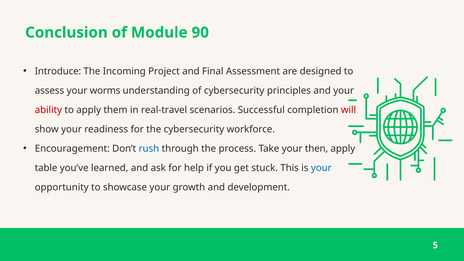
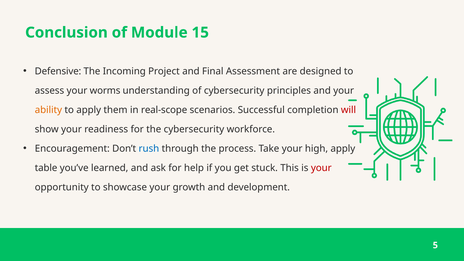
90: 90 -> 15 (200, 33)
Introduce: Introduce -> Defensive (58, 71)
ability colour: red -> orange (48, 110)
real-travel: real-travel -> real-scope (164, 110)
then: then -> high (317, 149)
your colour: blue -> red (321, 168)
